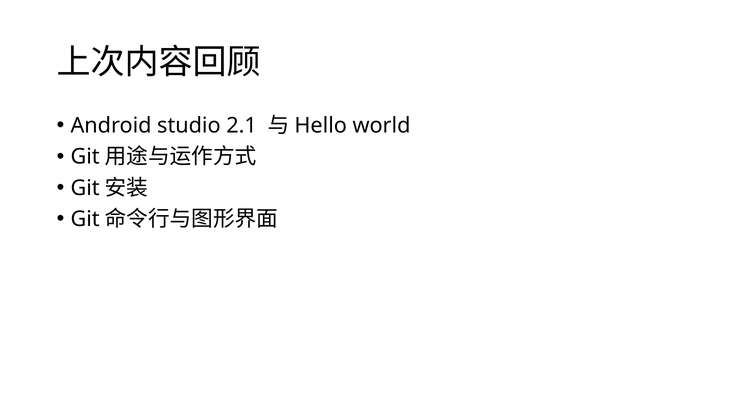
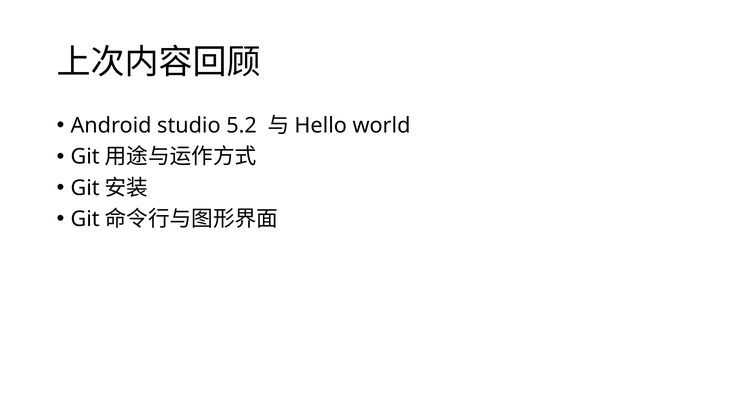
2.1: 2.1 -> 5.2 (242, 126)
